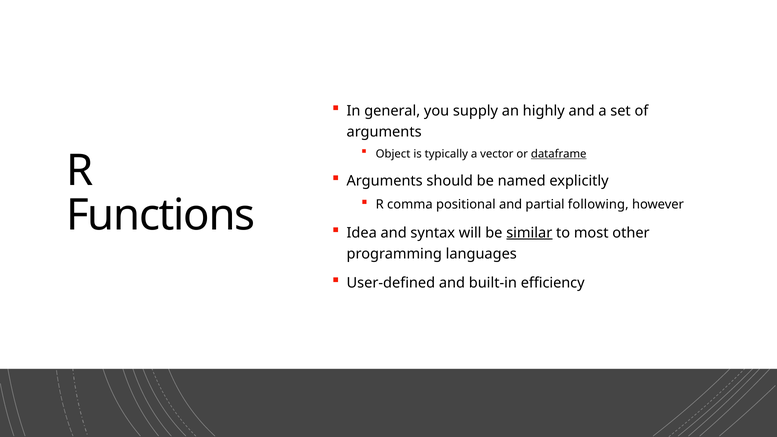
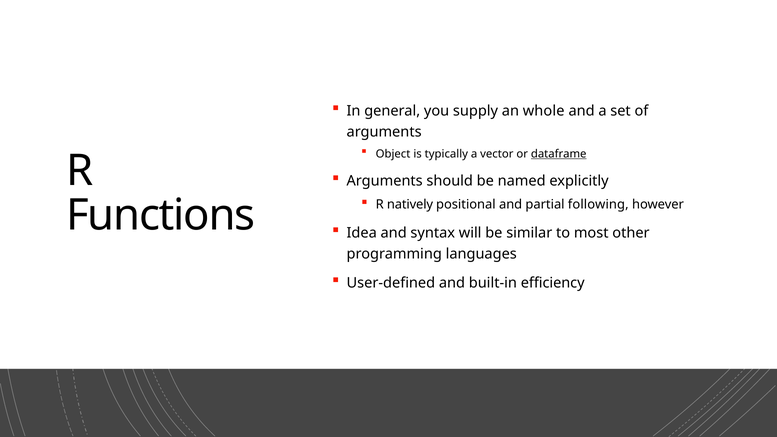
highly: highly -> whole (544, 111)
comma: comma -> natively (410, 205)
similar underline: present -> none (529, 233)
